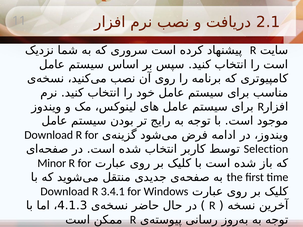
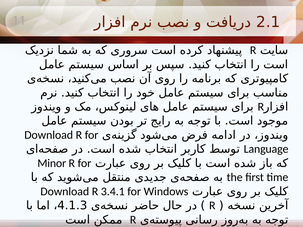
Selection: Selection -> Language (266, 149)
